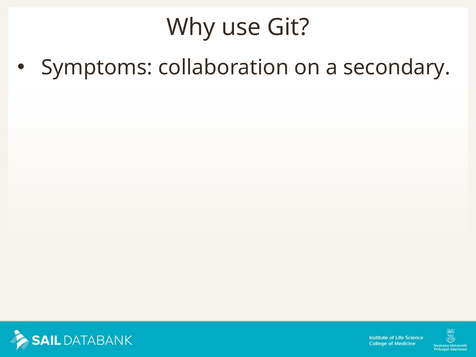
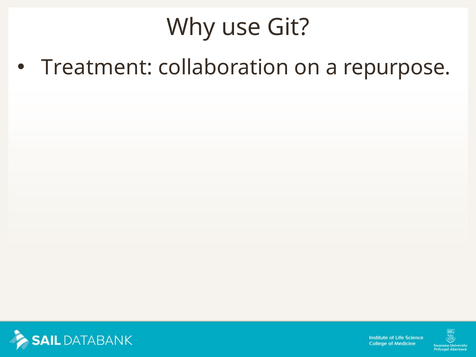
Symptoms: Symptoms -> Treatment (97, 68)
secondary: secondary -> repurpose (397, 68)
